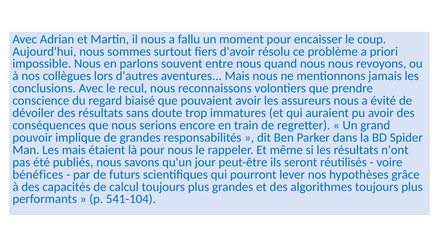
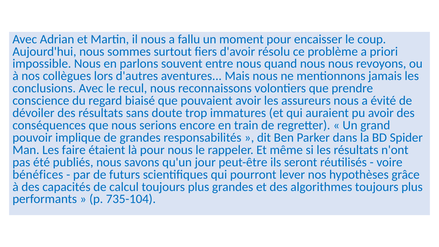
Les mais: mais -> faire (74, 150)
541-104: 541-104 -> 735-104 (131, 199)
